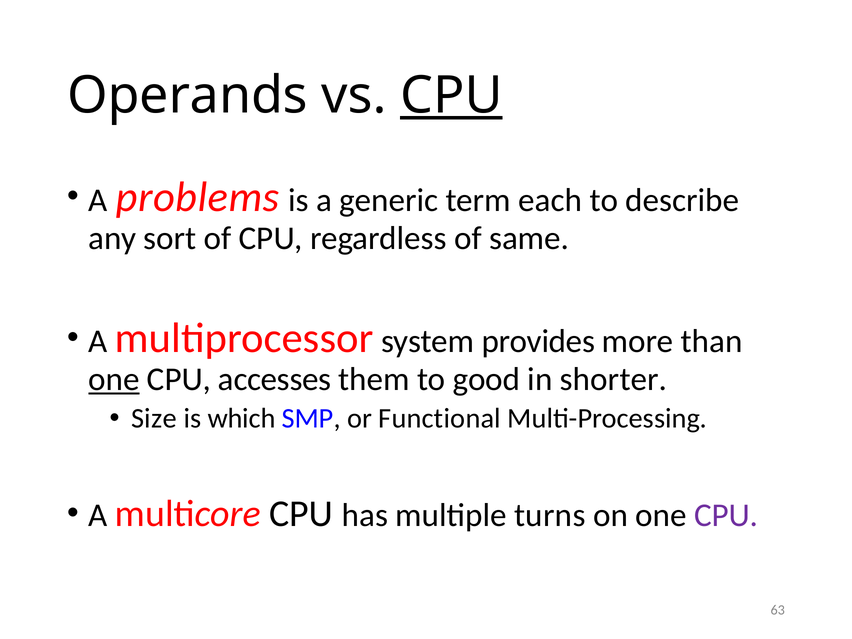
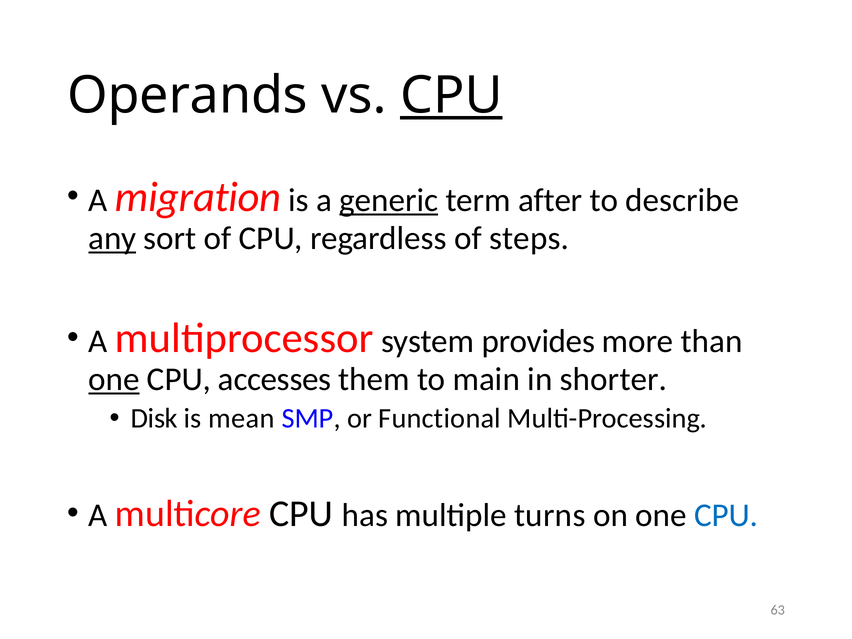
problems: problems -> migration (198, 197)
generic underline: none -> present (389, 200)
each: each -> after (550, 200)
any underline: none -> present (112, 238)
same: same -> steps (529, 238)
good: good -> main (486, 379)
Size: Size -> Disk (154, 419)
which: which -> mean (241, 419)
CPU colour: purple -> blue (726, 515)
